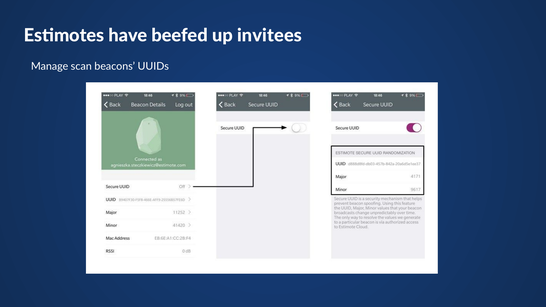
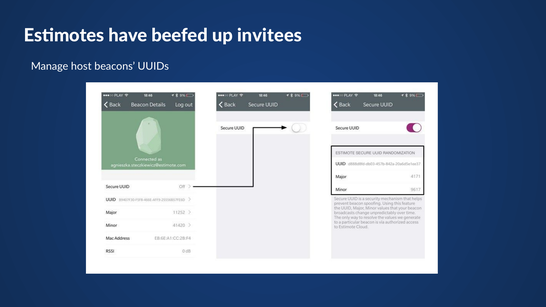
scan: scan -> host (81, 66)
